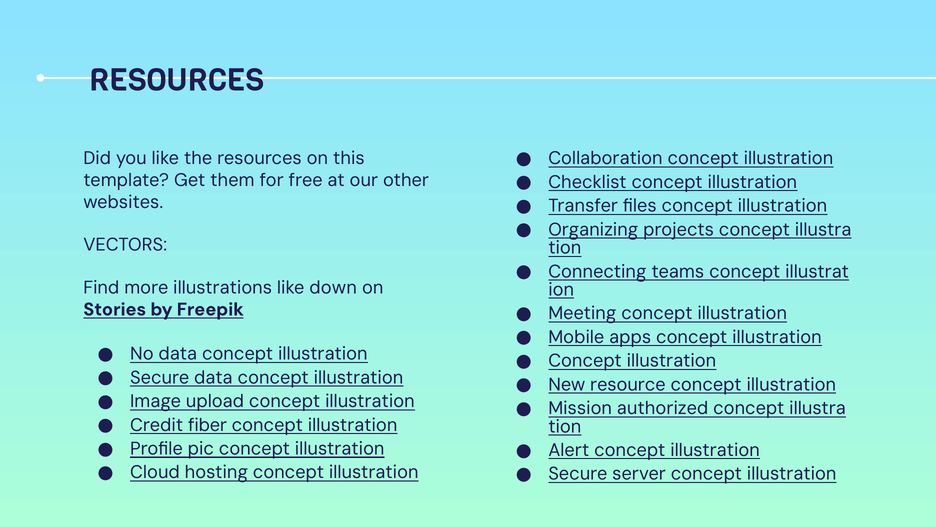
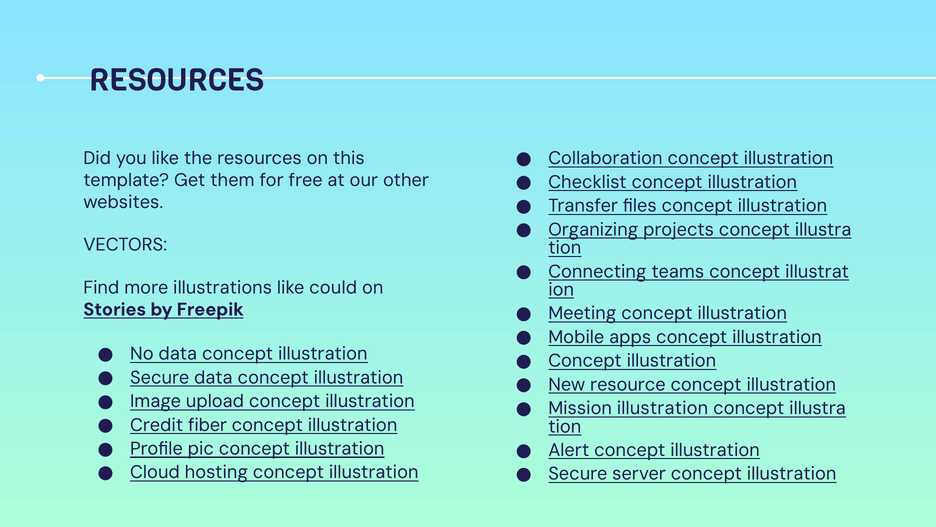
down: down -> could (333, 287)
Mission authorized: authorized -> illustration (663, 408)
